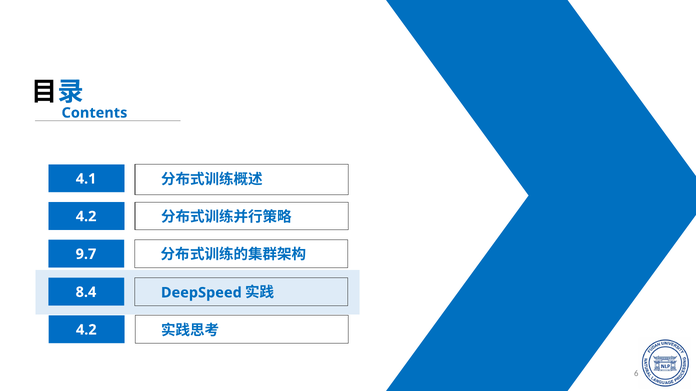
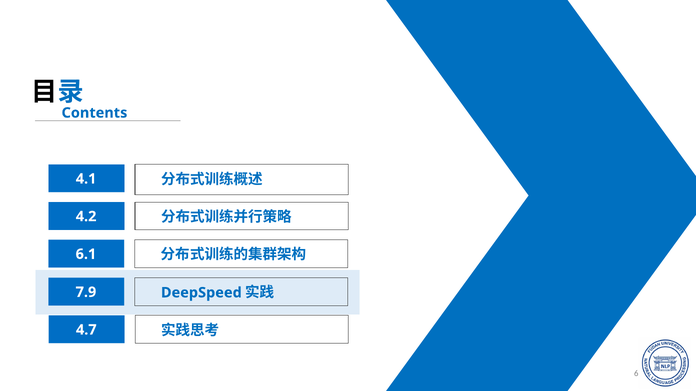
9.7: 9.7 -> 6.1 (86, 254)
8.4: 8.4 -> 7.9 (86, 292)
4.2: 4.2 -> 4.7 (86, 330)
